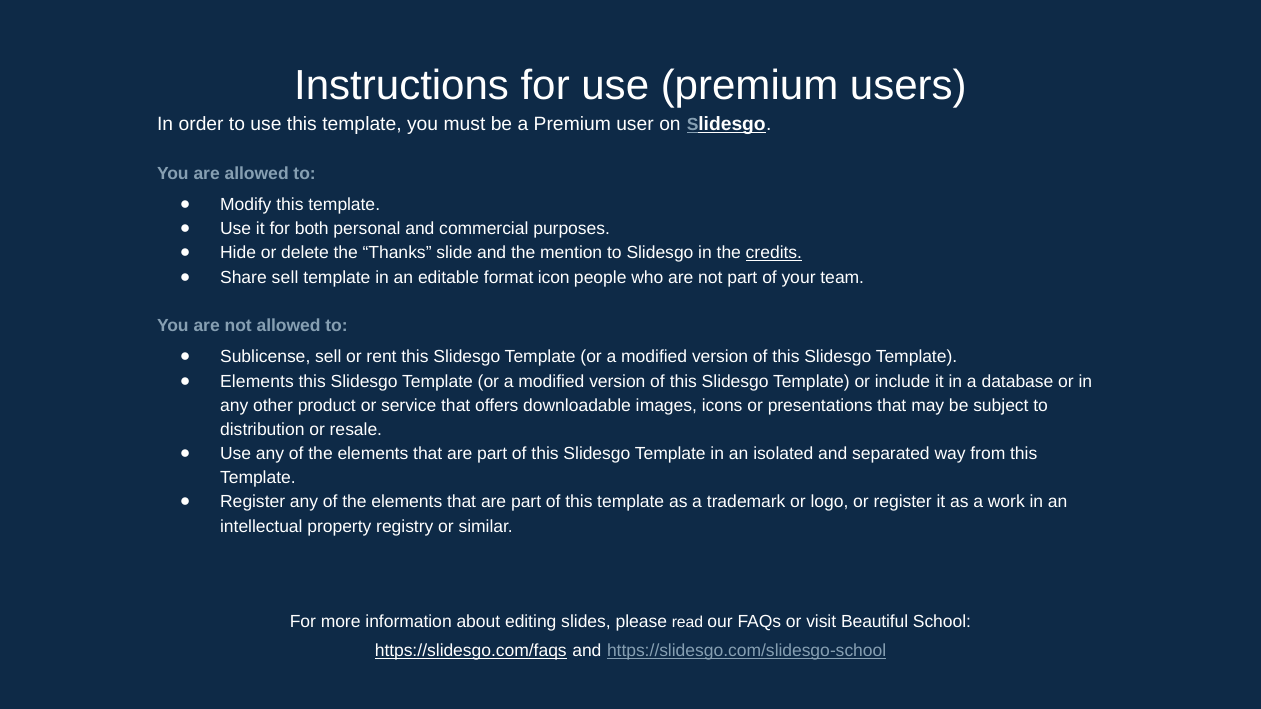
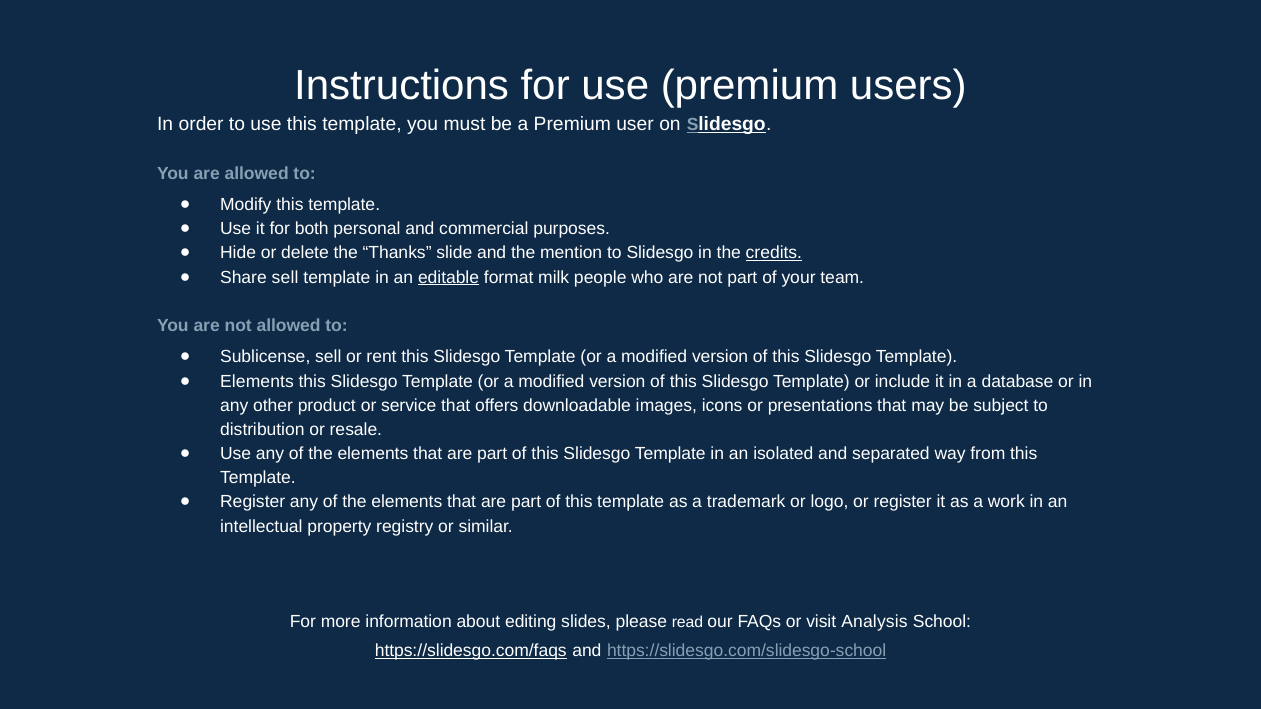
editable underline: none -> present (449, 277)
icon: icon -> milk (554, 277)
Beautiful: Beautiful -> Analysis (874, 622)
